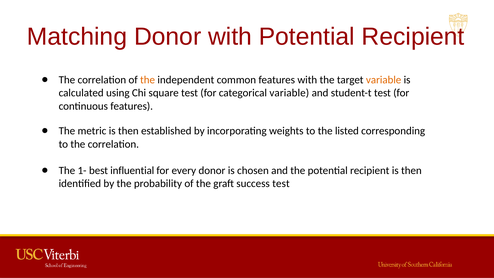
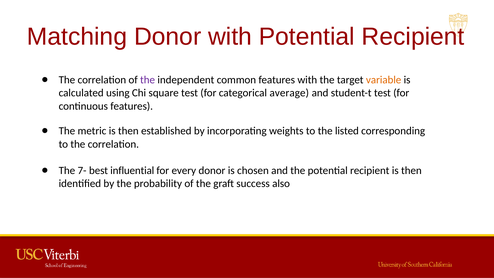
the colour: orange -> purple (148, 80)
categorical variable: variable -> average (289, 93)
1-: 1- -> 7- (82, 170)
success test: test -> also (281, 184)
